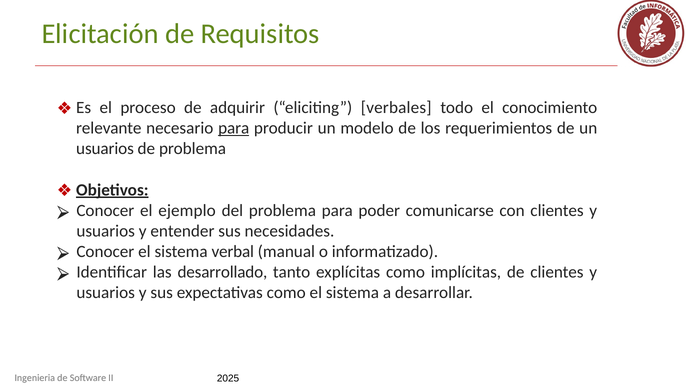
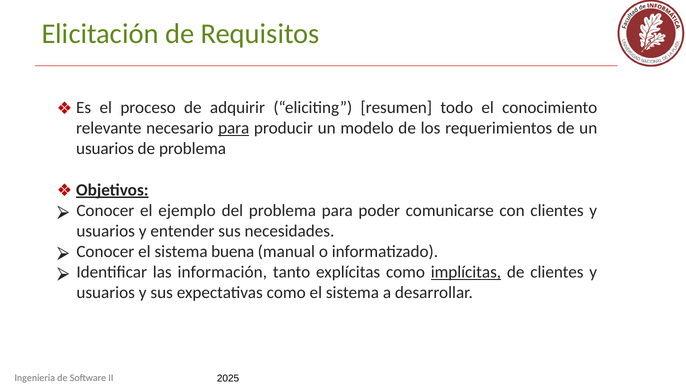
verbales: verbales -> resumen (396, 107)
verbal: verbal -> buena (233, 252)
desarrollado: desarrollado -> información (222, 272)
implícitas underline: none -> present (466, 272)
